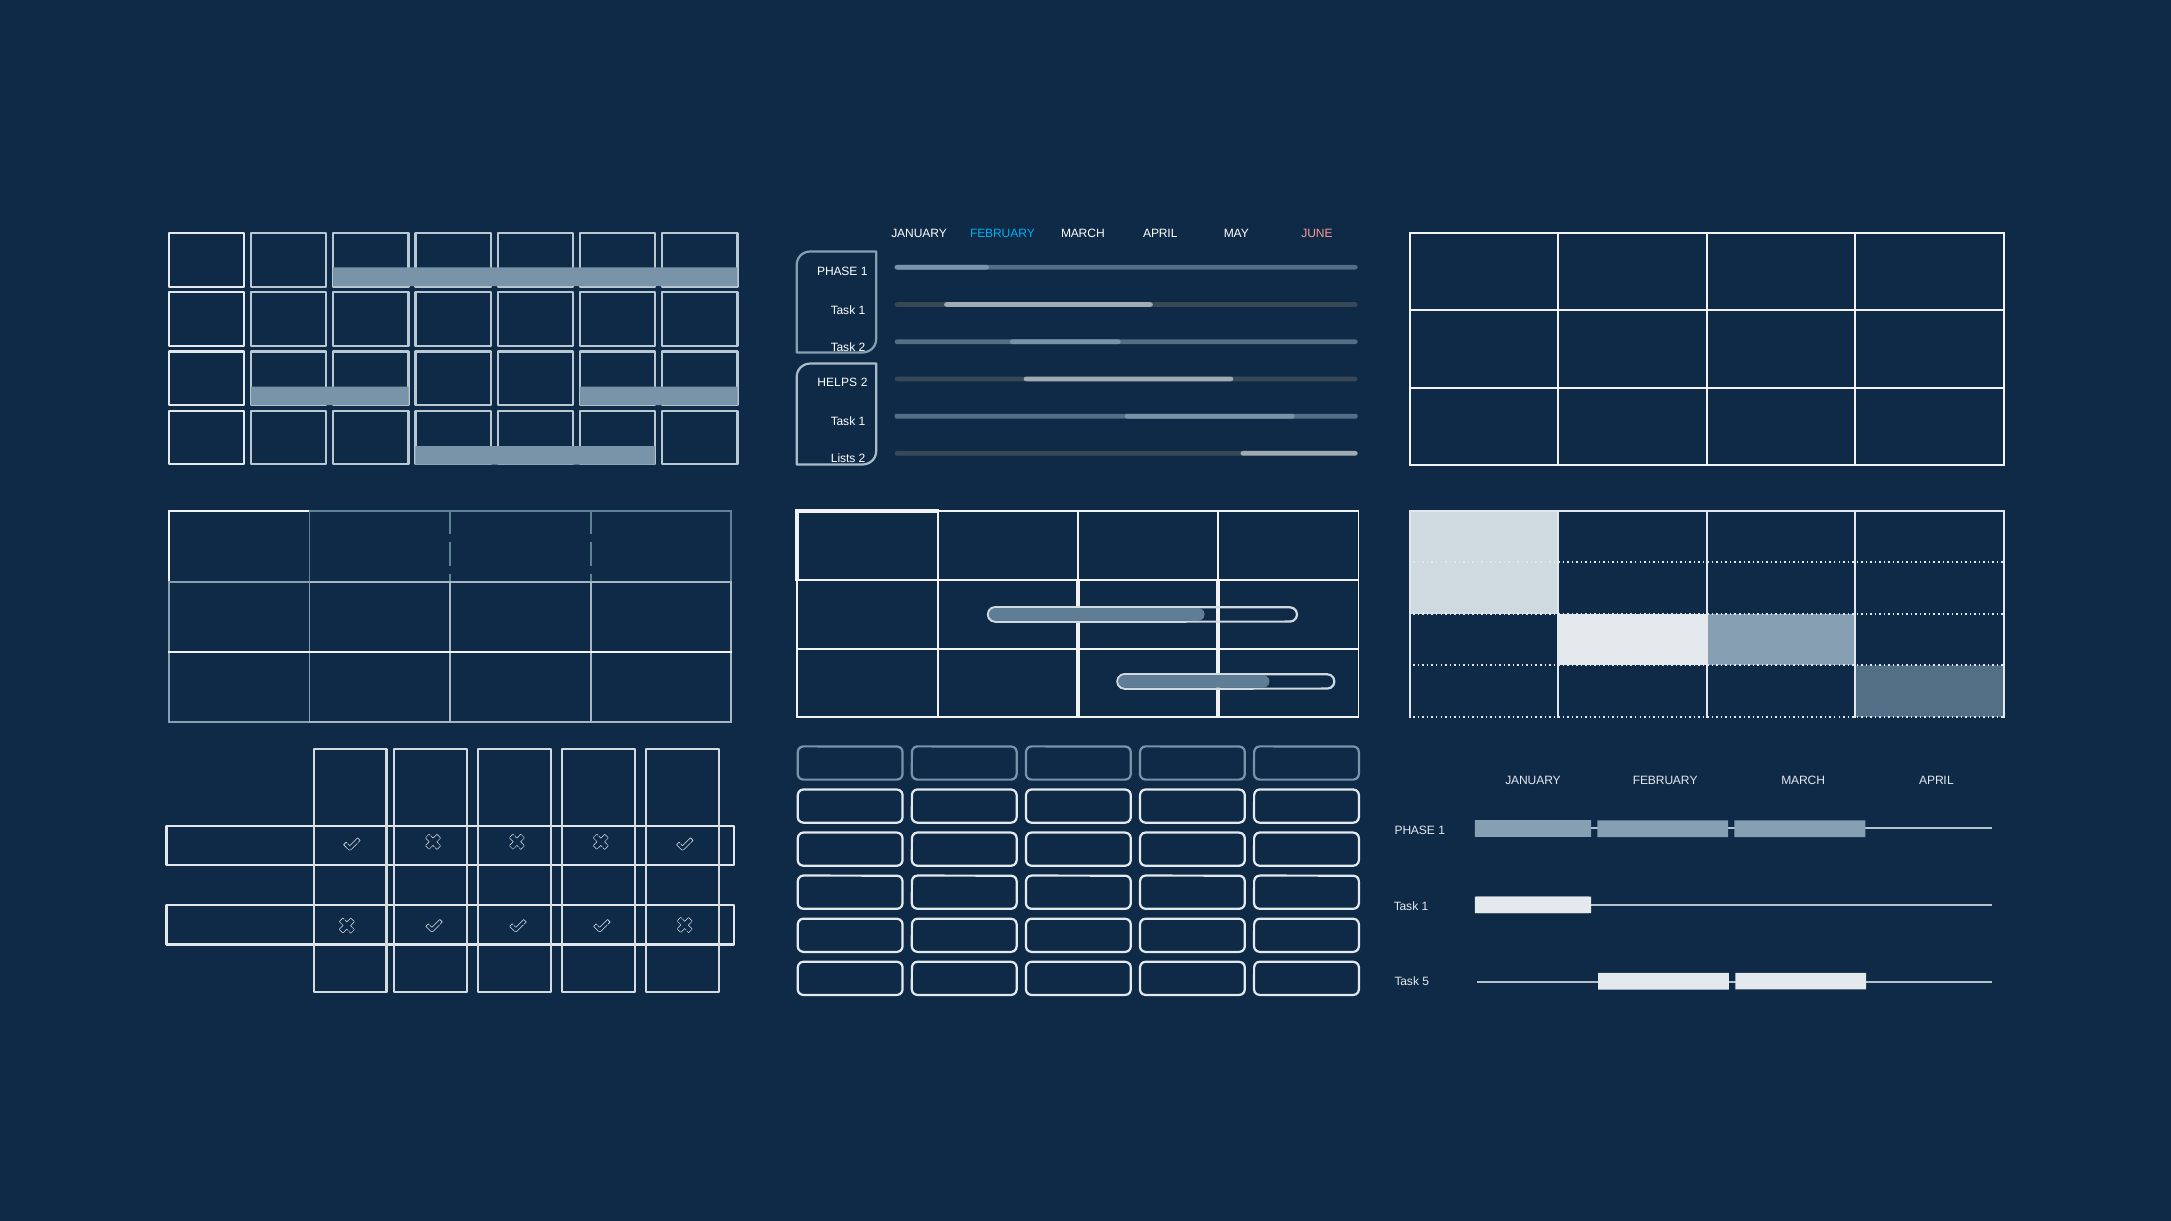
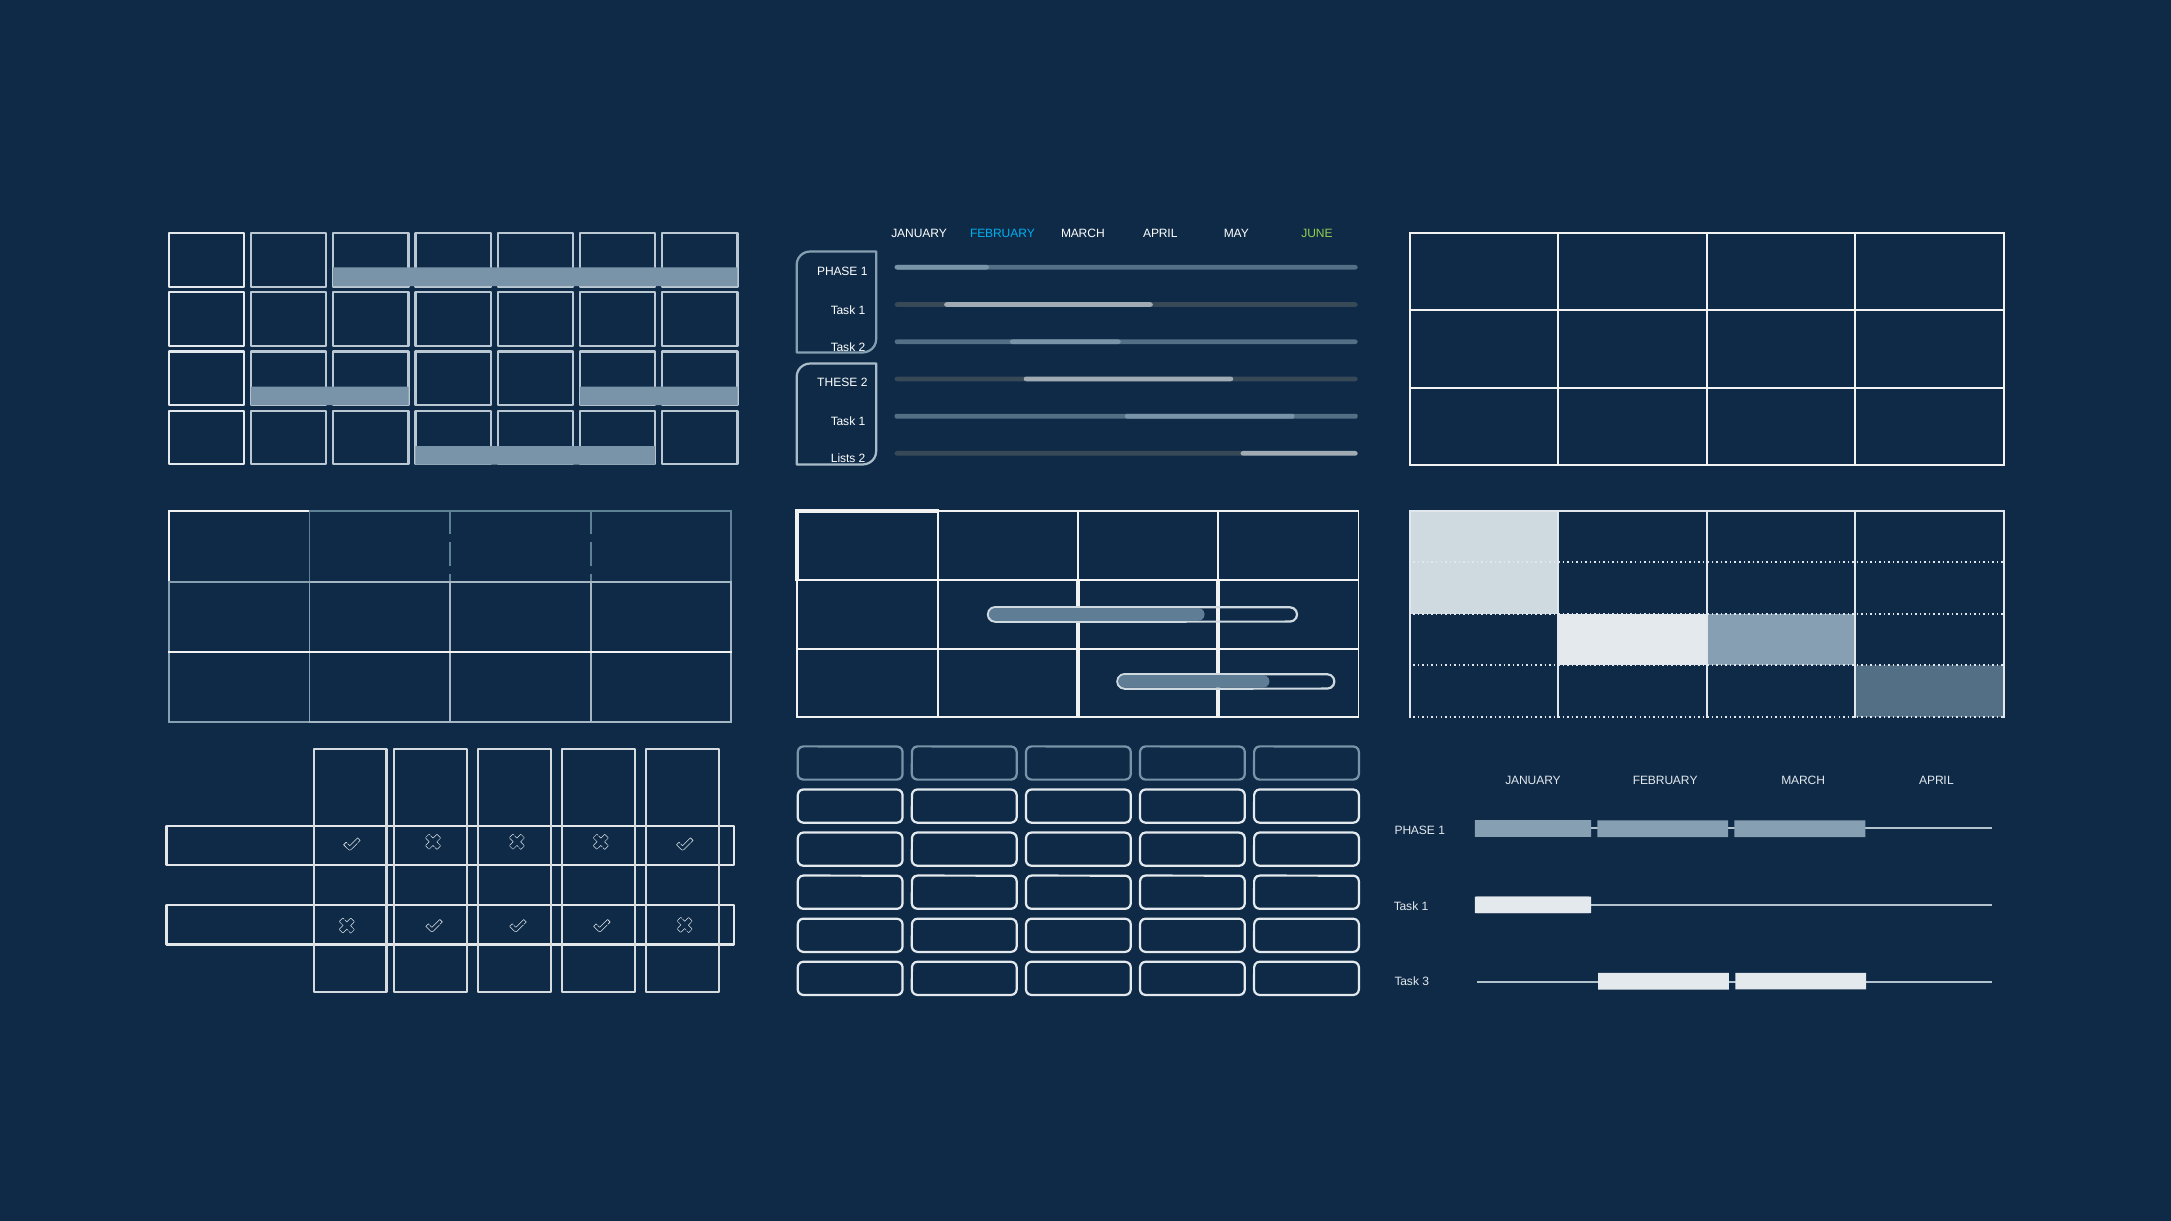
JUNE colour: pink -> light green (1317, 234)
HELPS: HELPS -> THESE (837, 382)
5: 5 -> 3 (1426, 982)
